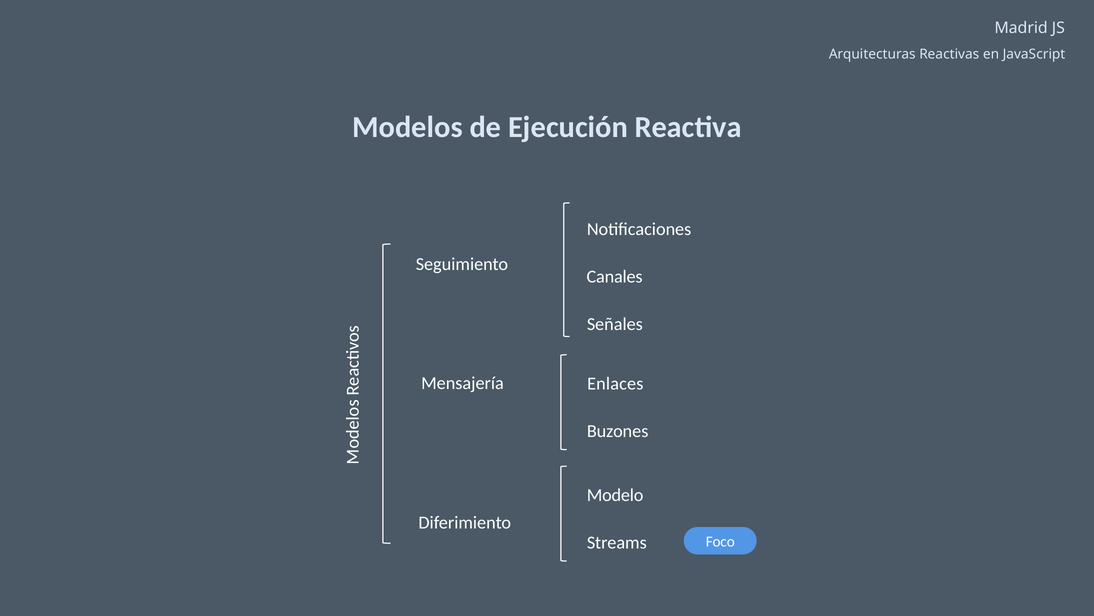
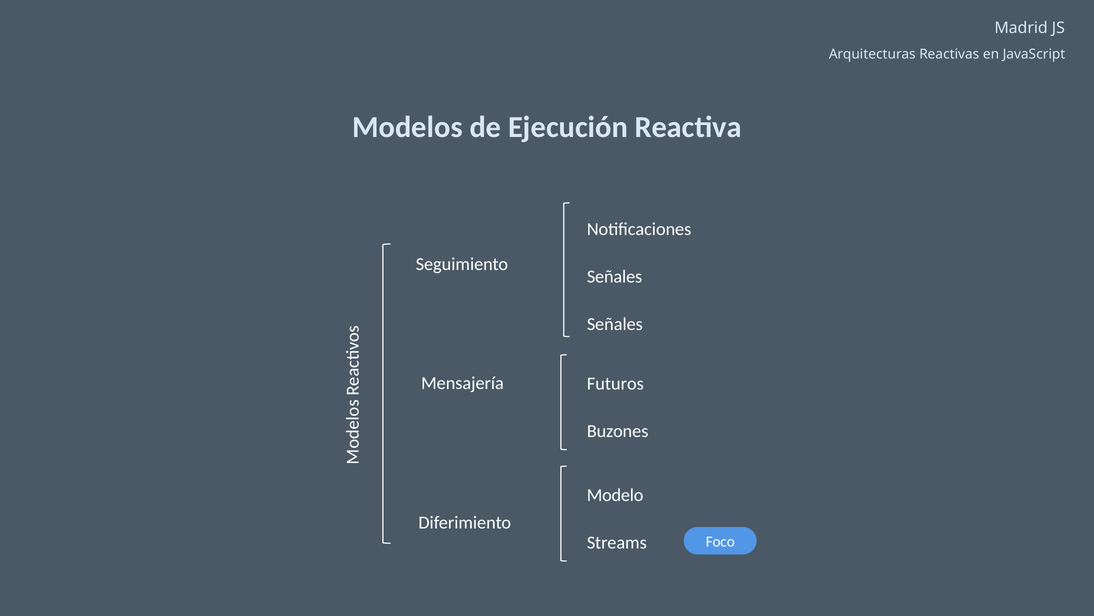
Canales: Canales -> Señales (615, 277)
Enlaces: Enlaces -> Futuros (615, 383)
